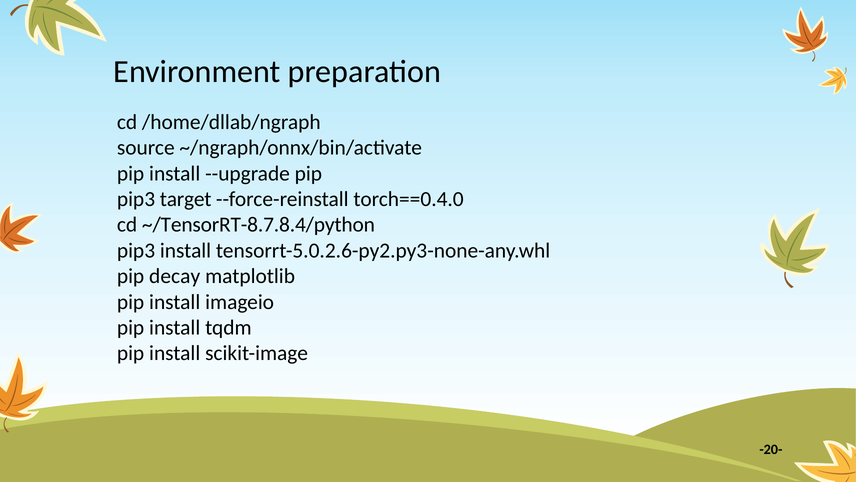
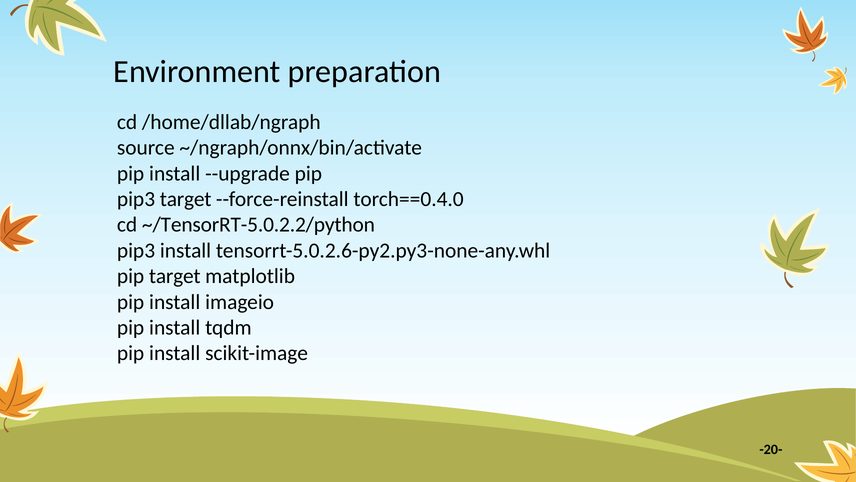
~/TensorRT-8.7.8.4/python: ~/TensorRT-8.7.8.4/python -> ~/TensorRT-5.0.2.2/python (258, 225)
pip decay: decay -> target (175, 276)
